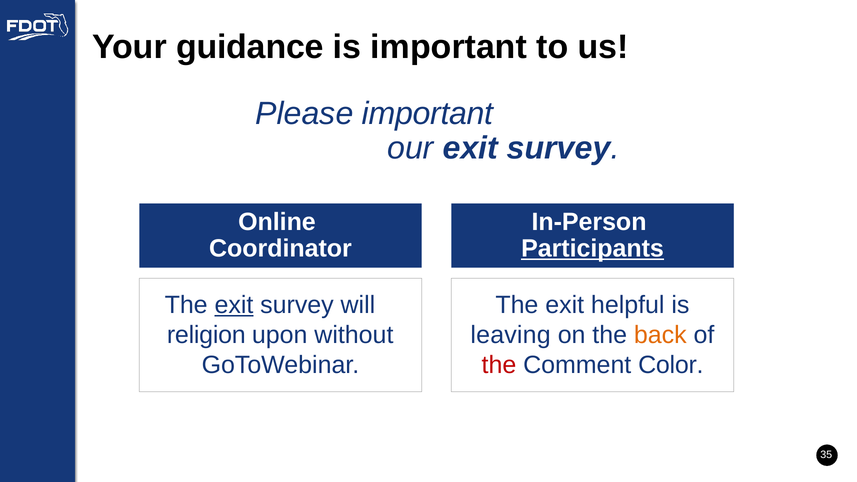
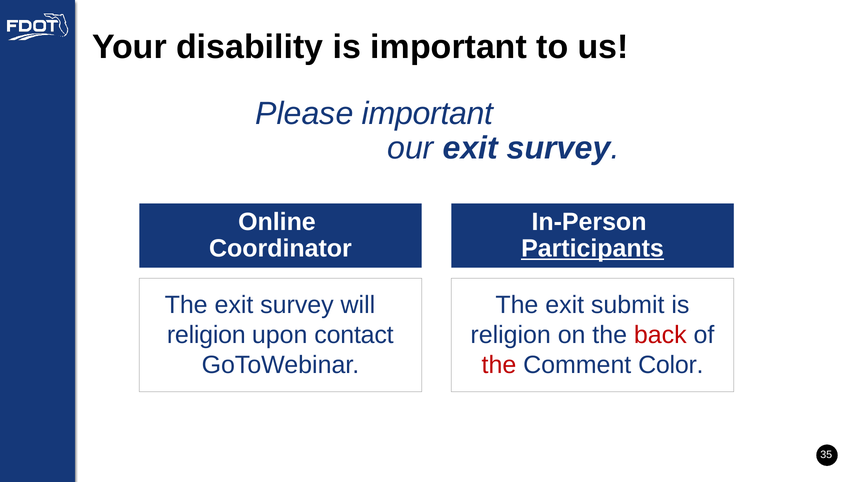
guidance: guidance -> disability (250, 47)
exit underline: present -> none (234, 305)
helpful: helpful -> submit (628, 305)
without: without -> contact (354, 335)
leaving: leaving -> religion (511, 335)
back colour: orange -> red (660, 335)
